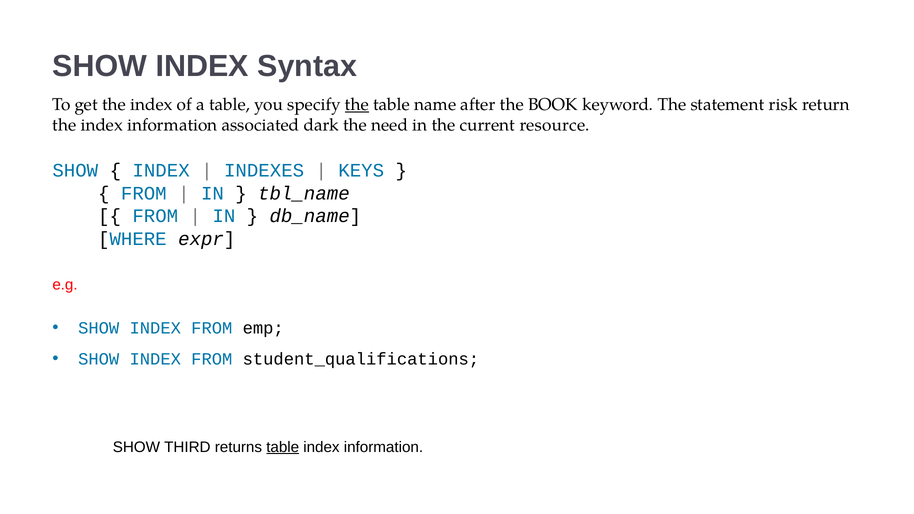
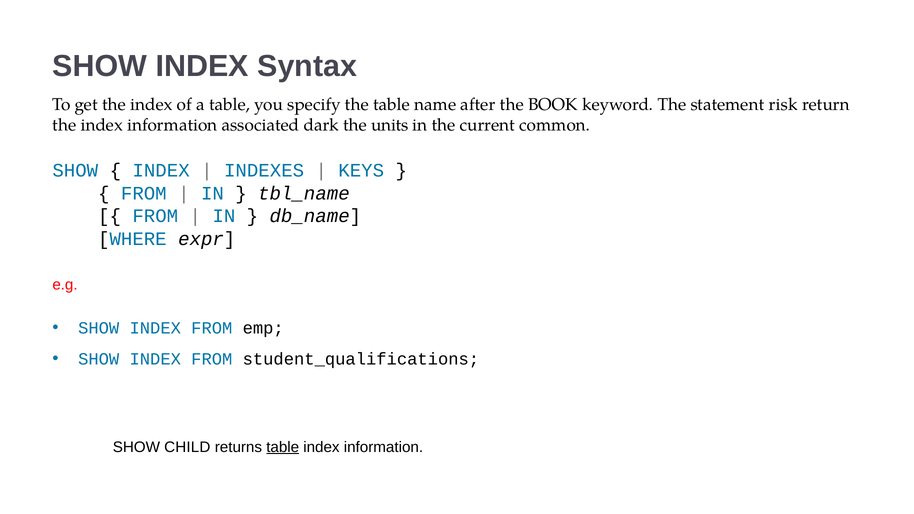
the underline: present -> none (357, 105)
need: need -> units (390, 125)
resource: resource -> common (555, 125)
THIRD: THIRD -> CHILD (187, 447)
